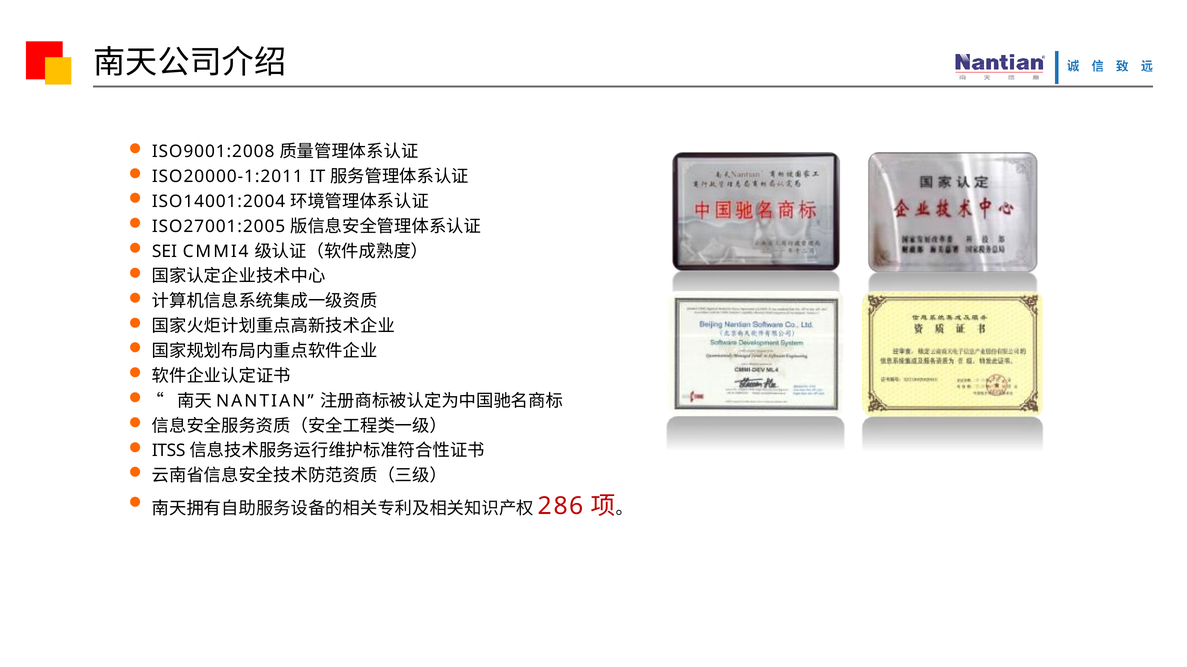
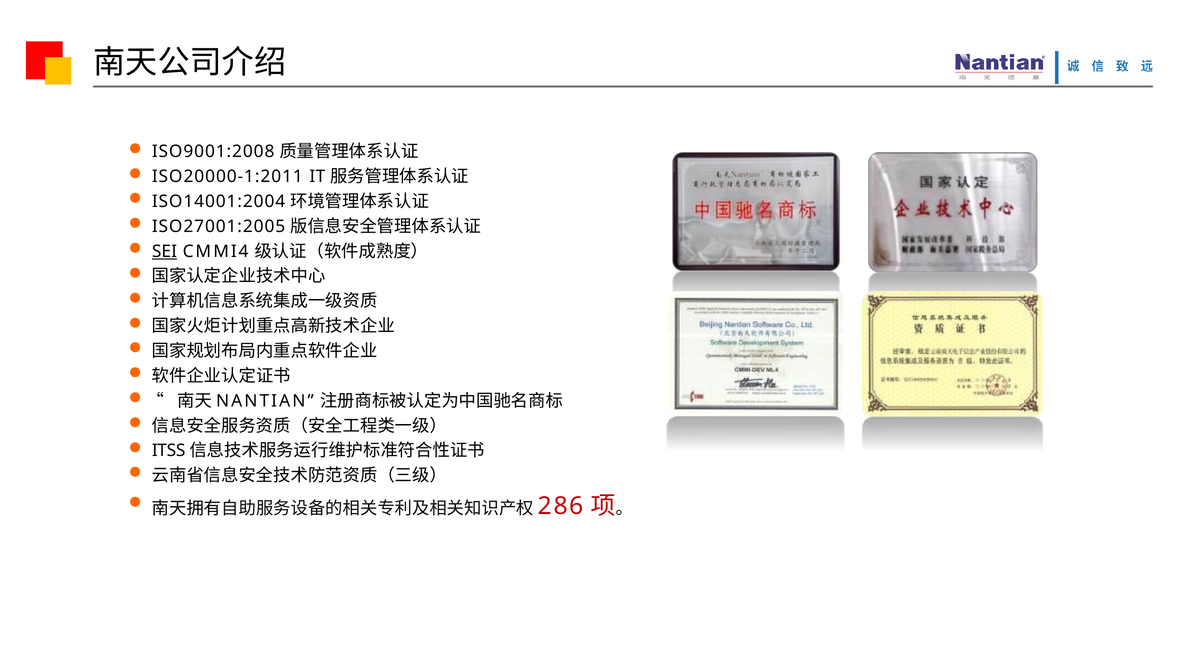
SEI underline: none -> present (164, 252)
